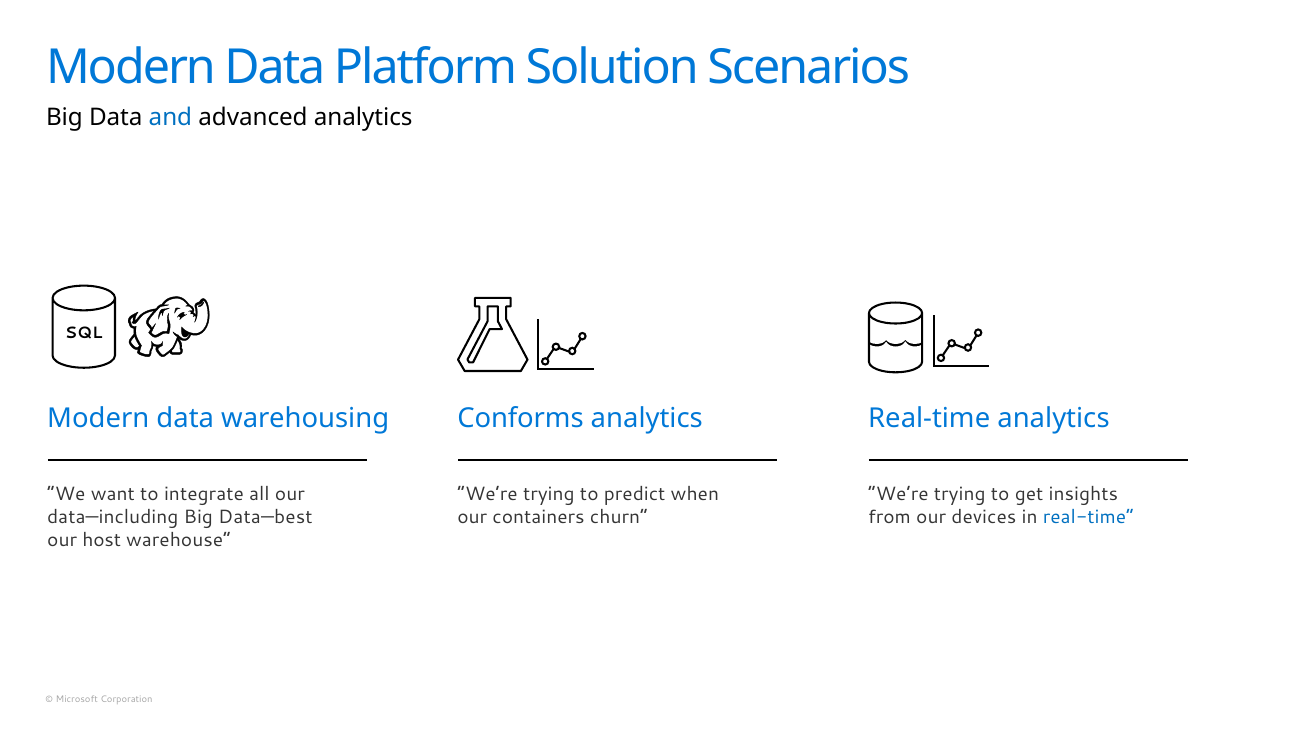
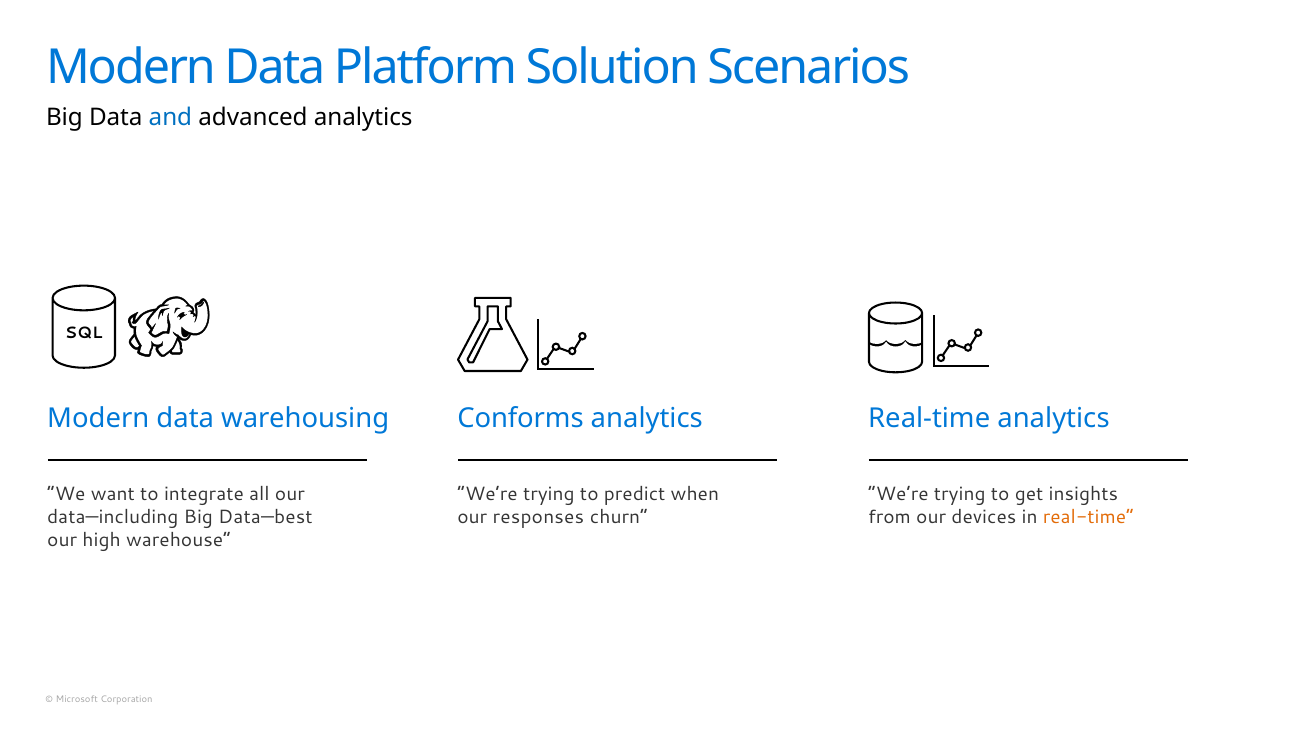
containers: containers -> responses (538, 518)
real-time colour: blue -> orange (1088, 518)
host: host -> high (102, 541)
